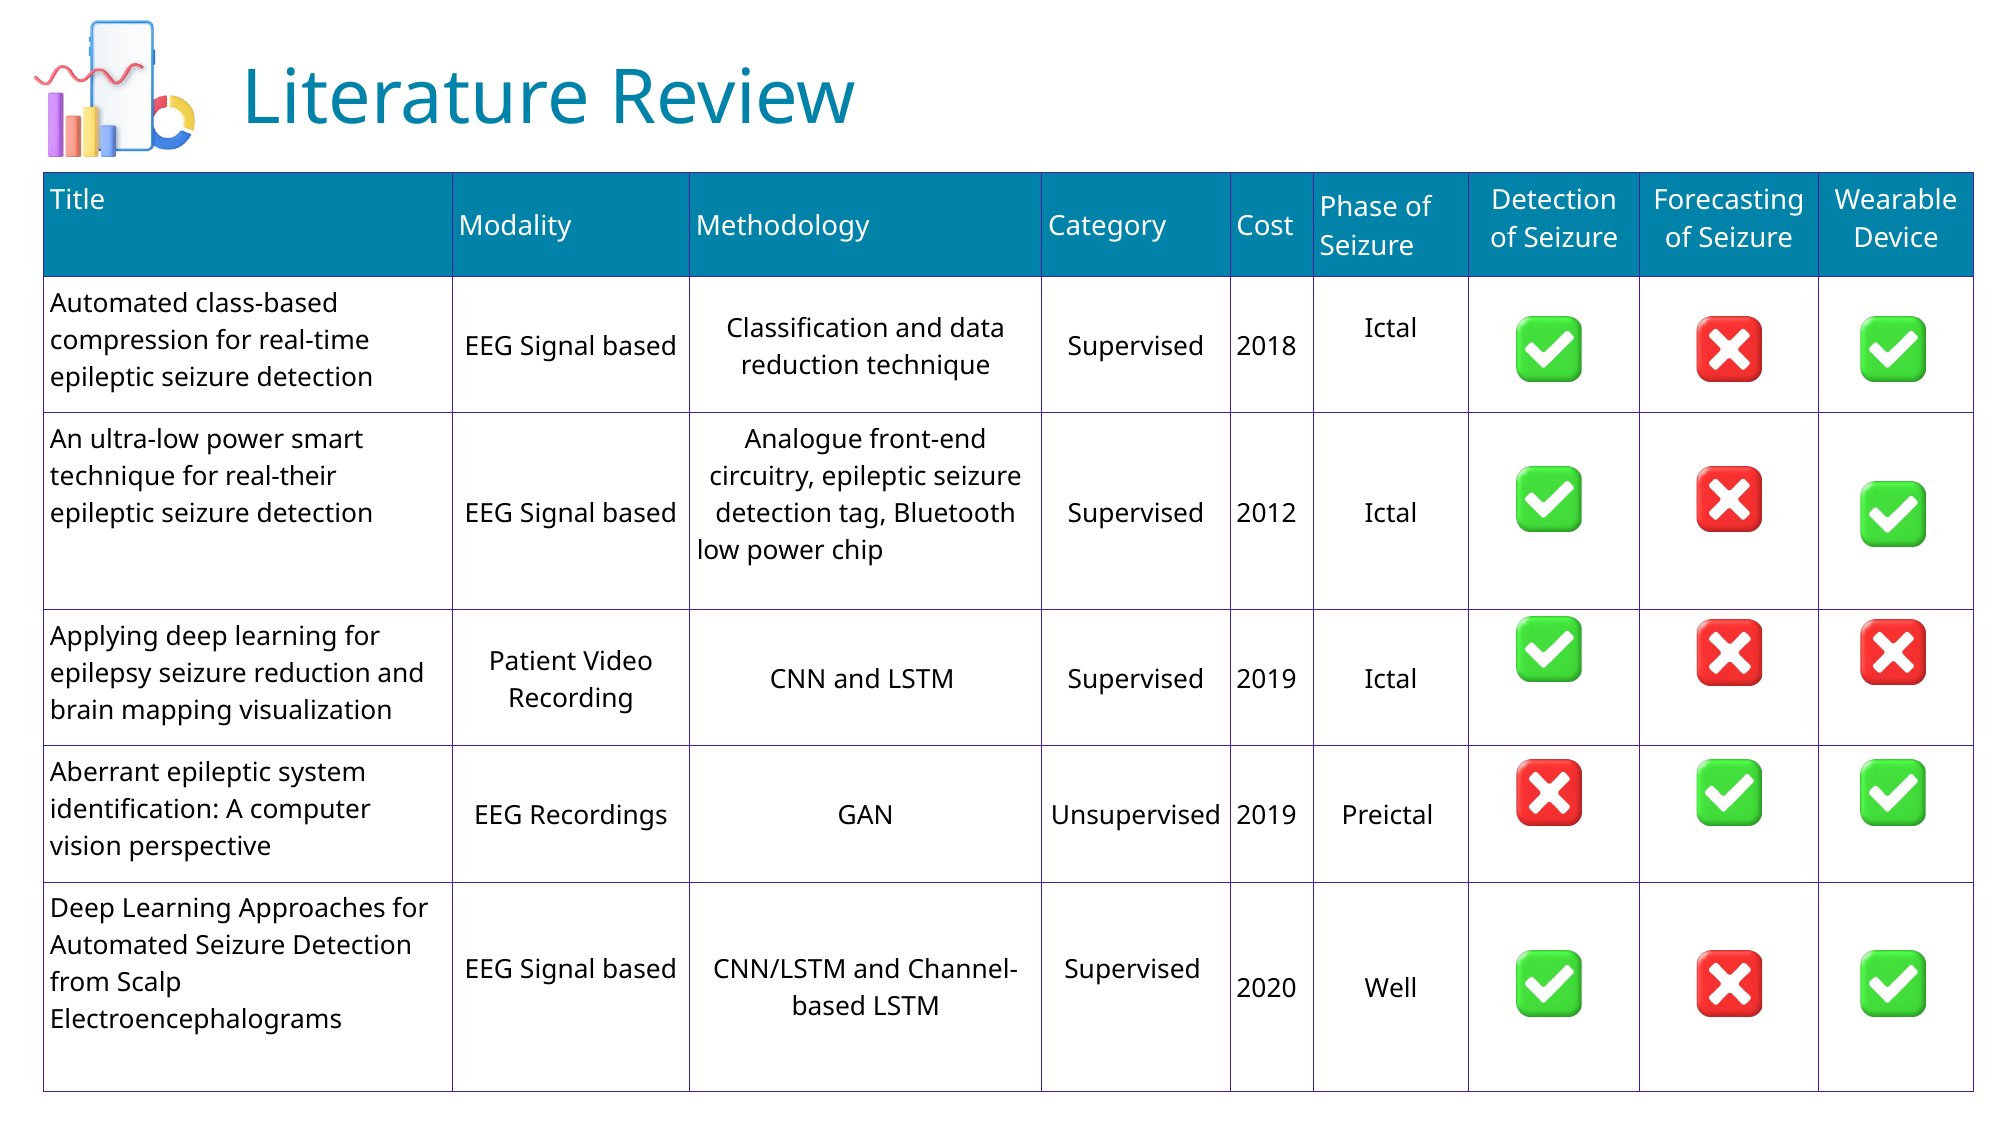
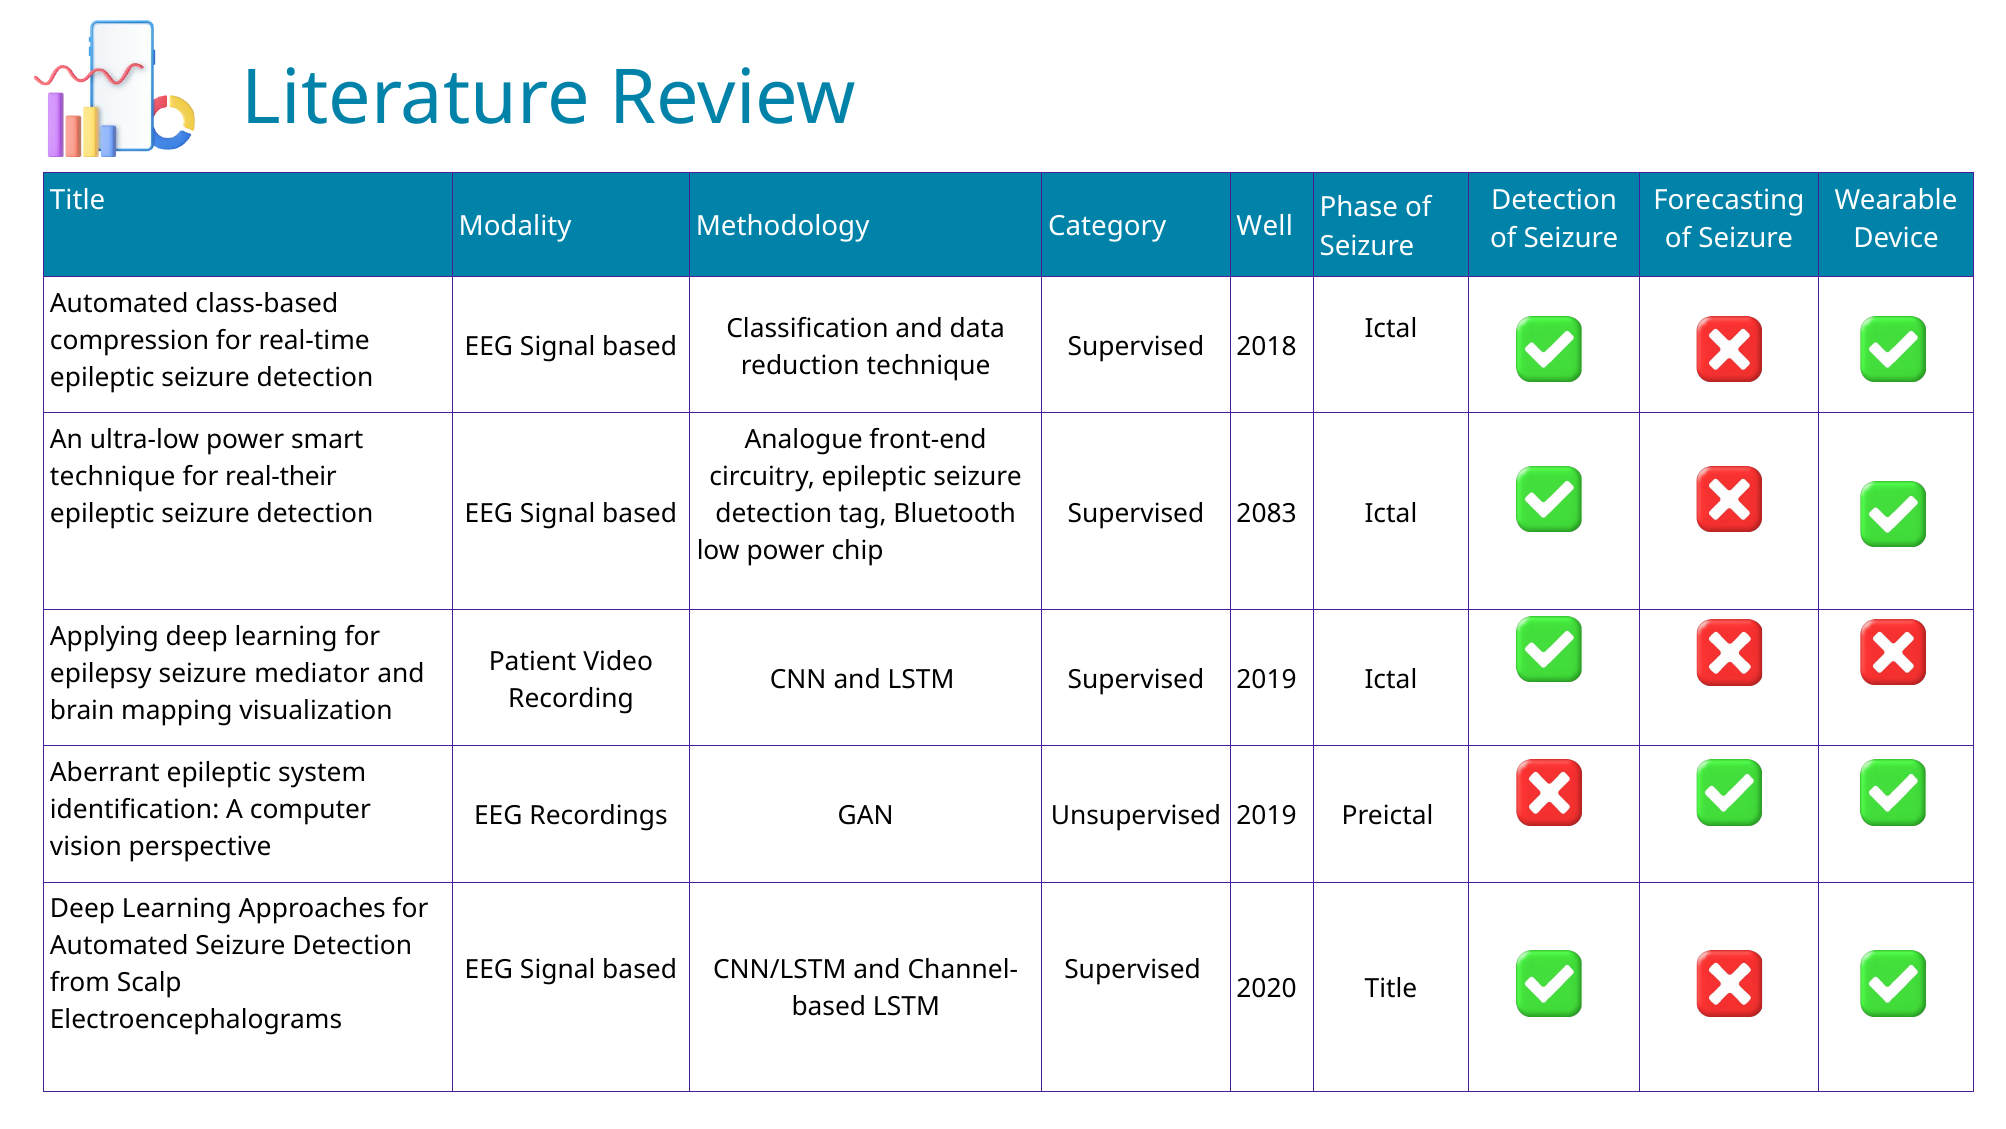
Cost: Cost -> Well (1265, 226)
2012: 2012 -> 2083 (1267, 513)
seizure reduction: reduction -> mediator (312, 673)
2020 Well: Well -> Title (1391, 988)
